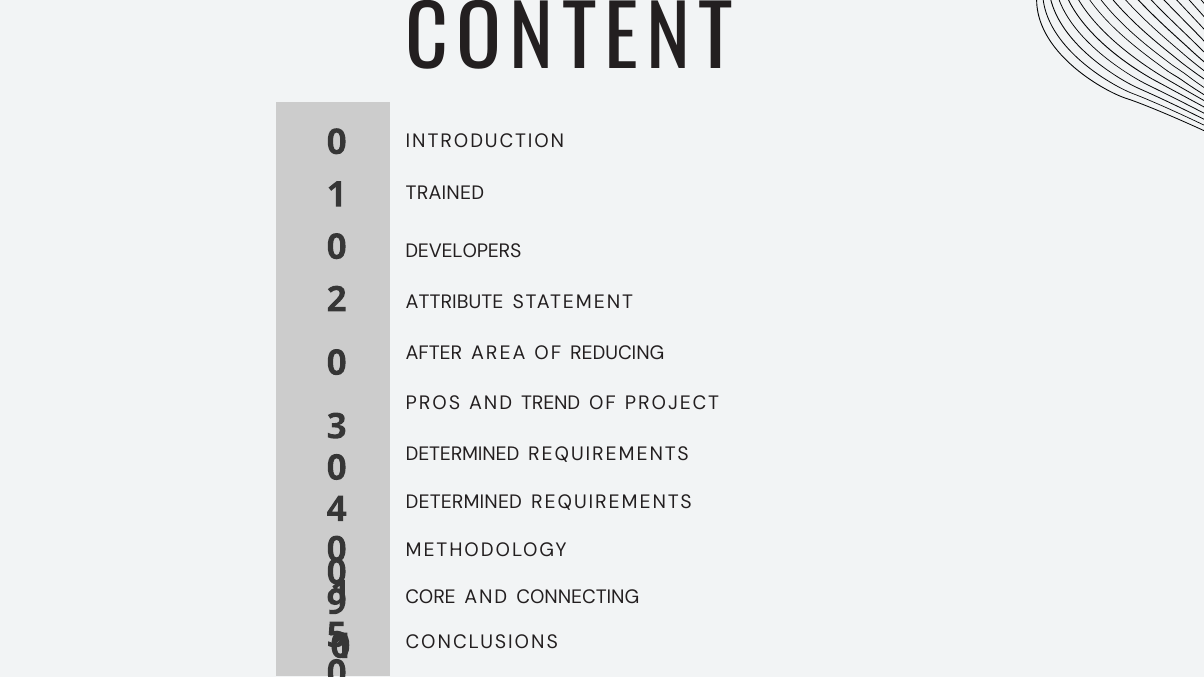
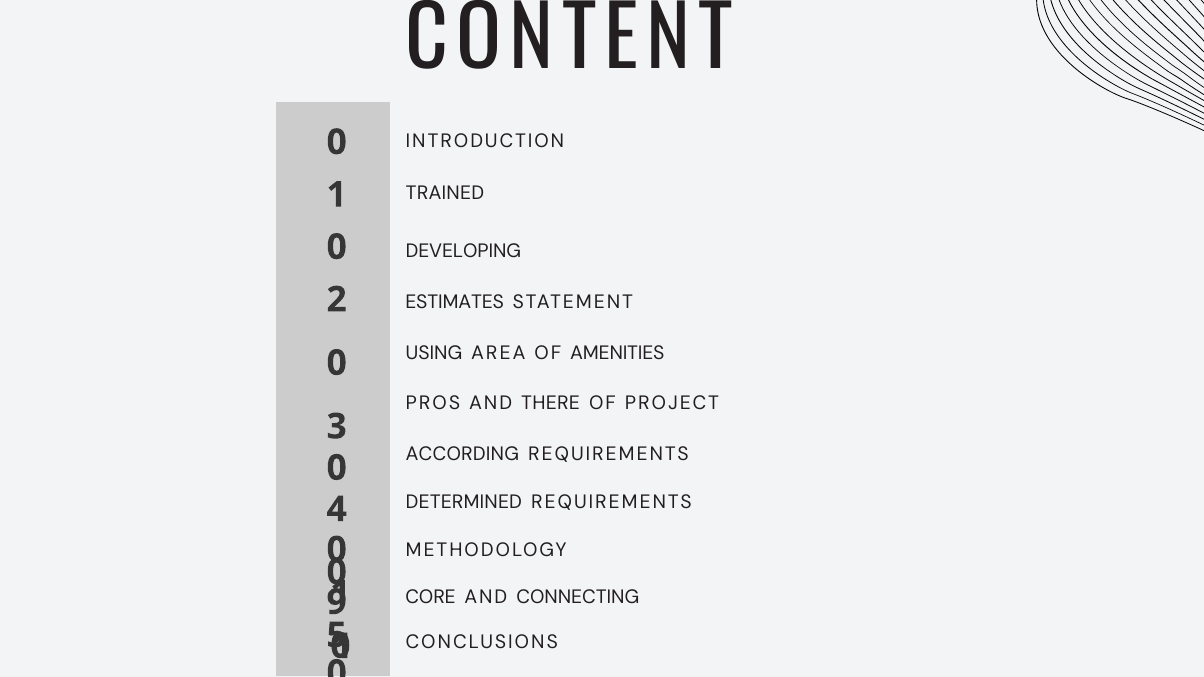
DEVELOPERS: DEVELOPERS -> DEVELOPING (463, 251)
ATTRIBUTE: ATTRIBUTE -> ESTIMATES (455, 302)
AFTER: AFTER -> USING (434, 353)
REDUCING: REDUCING -> AMENITIES (617, 353)
TREND: TREND -> THERE (551, 404)
DETERMINED: DETERMINED -> ACCORDING (462, 454)
